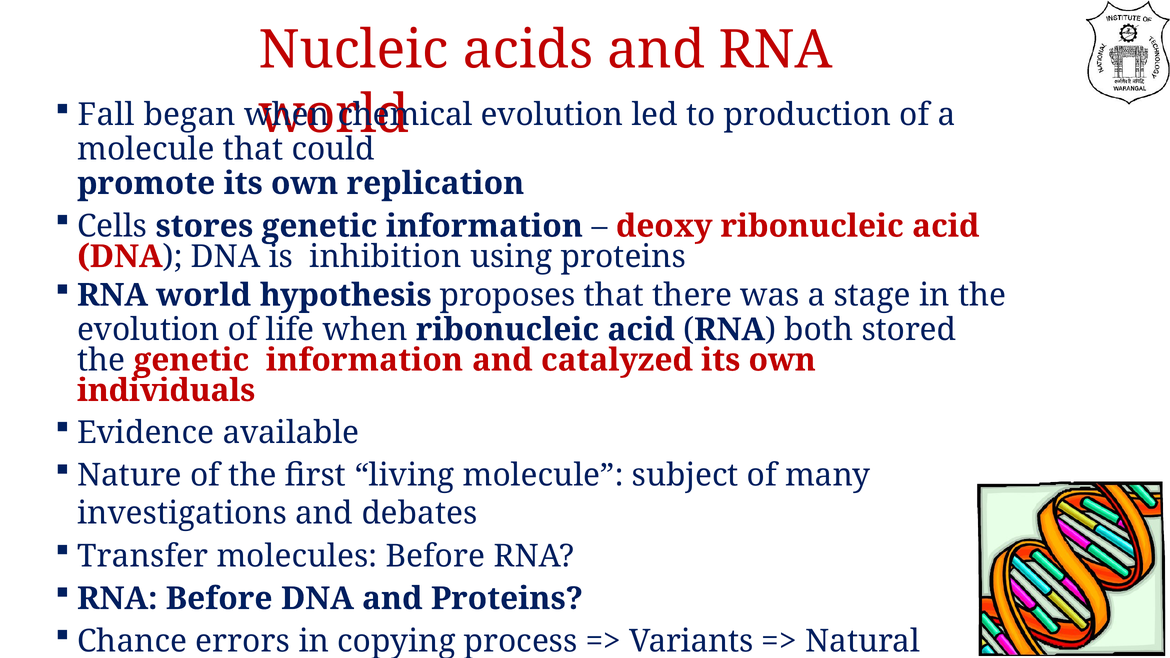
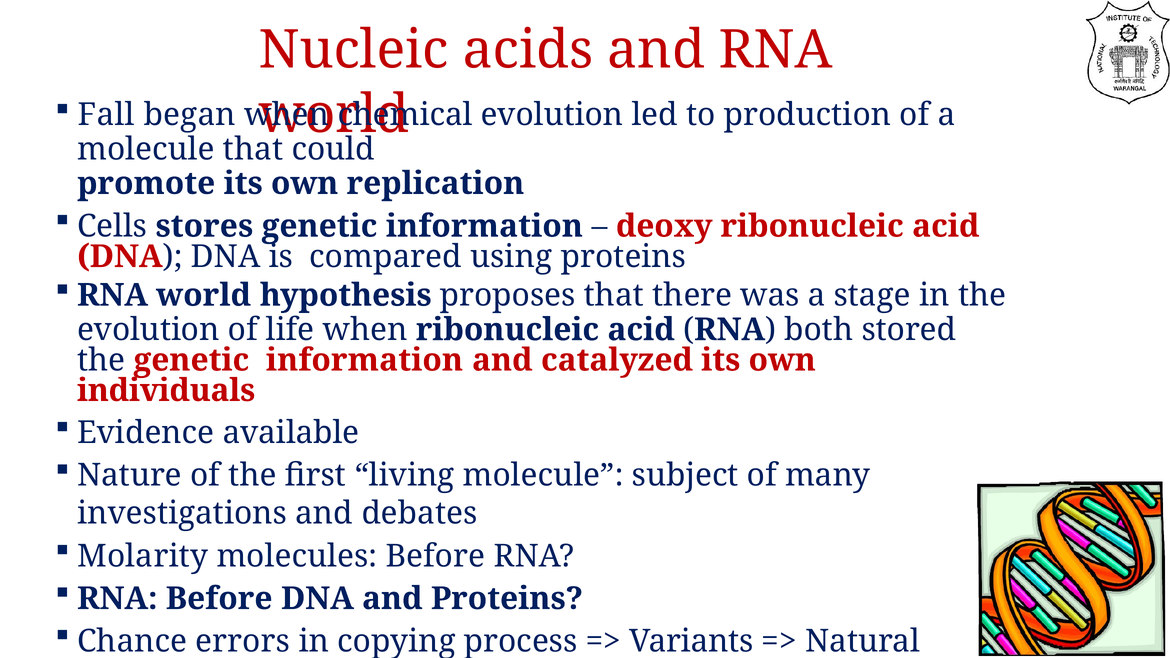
inhibition: inhibition -> compared (386, 257)
Transfer: Transfer -> Molarity (143, 556)
